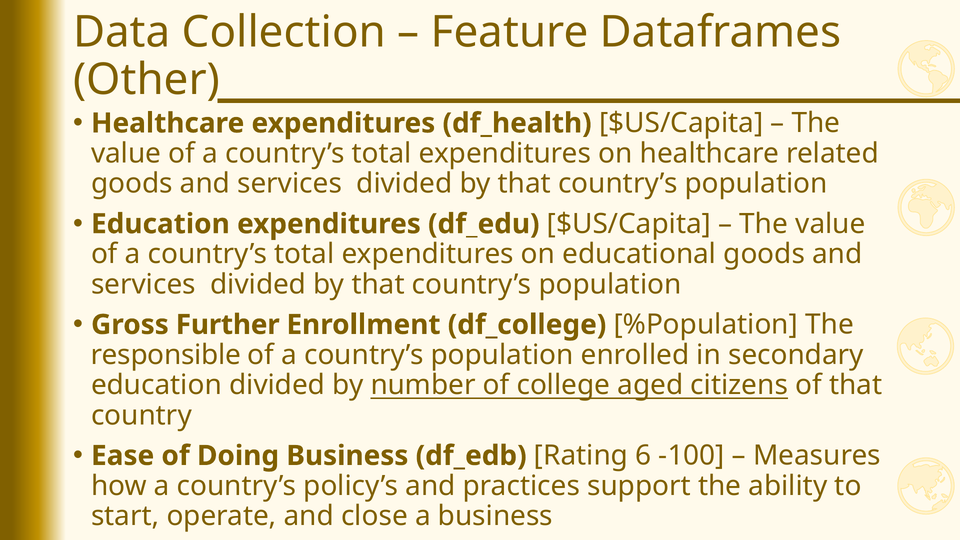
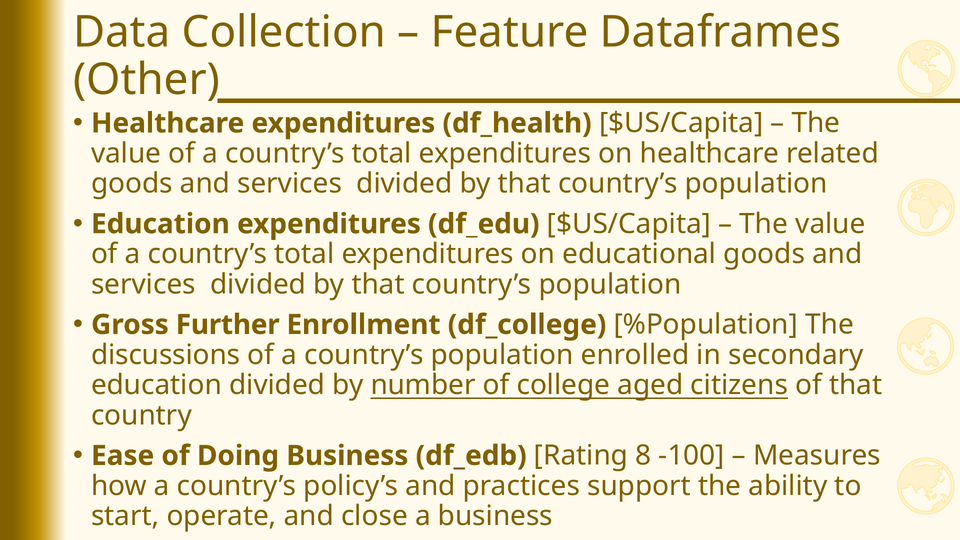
responsible: responsible -> discussions (166, 355)
6: 6 -> 8 (643, 456)
